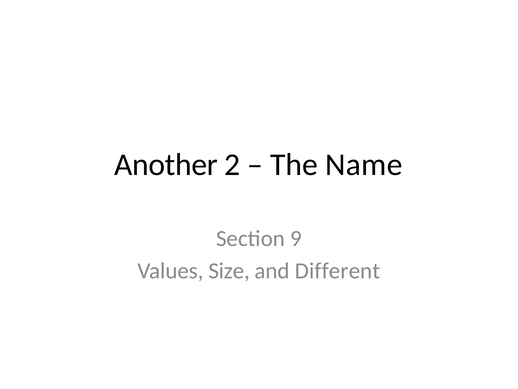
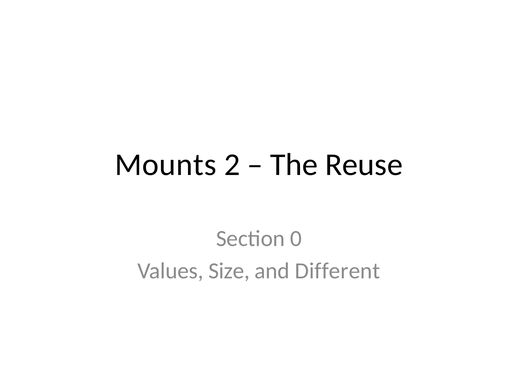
Another: Another -> Mounts (166, 165)
Name: Name -> Reuse (364, 165)
9: 9 -> 0 (296, 238)
